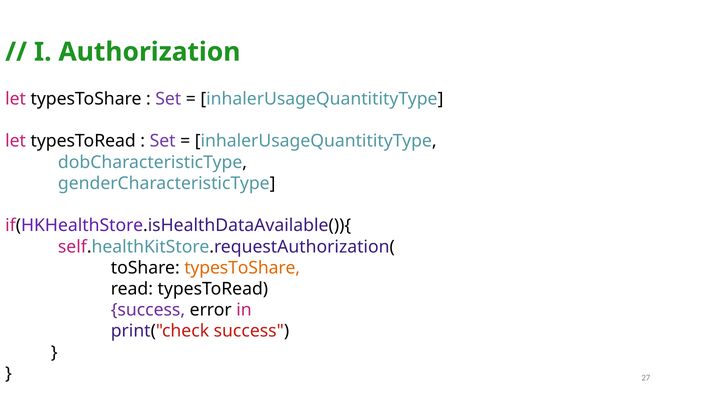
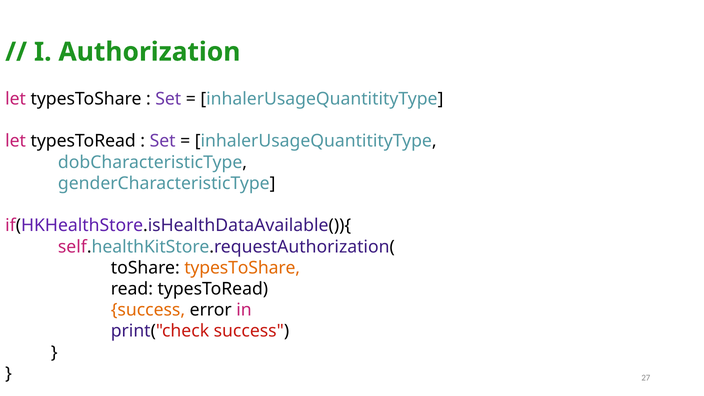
success colour: purple -> orange (148, 310)
